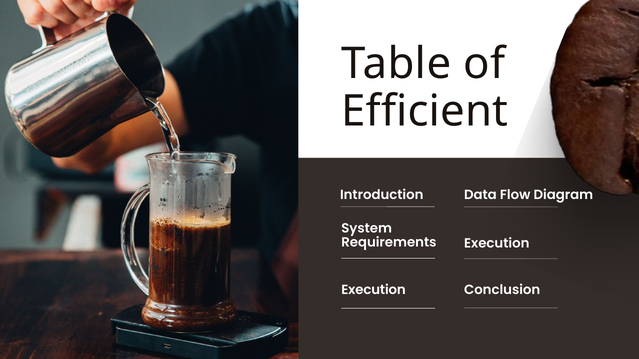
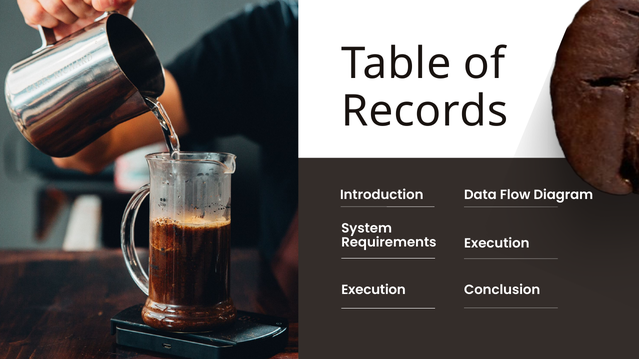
Efficient: Efficient -> Records (425, 111)
